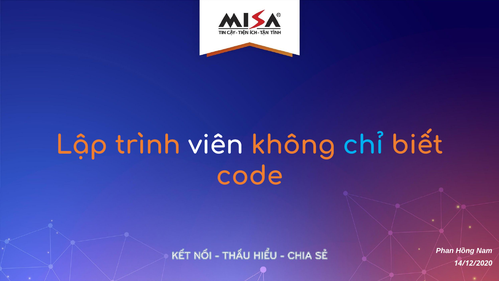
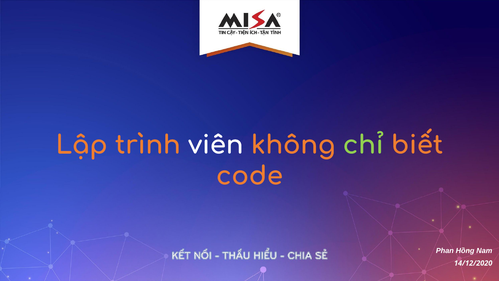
chỉ colour: light blue -> light green (363, 145)
